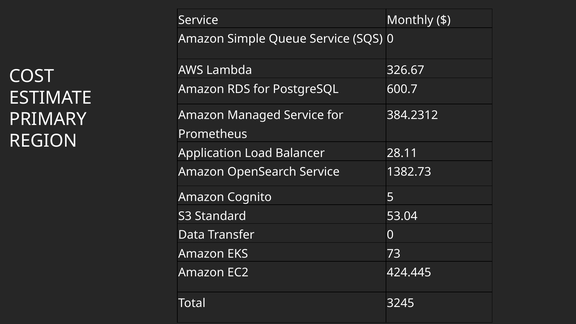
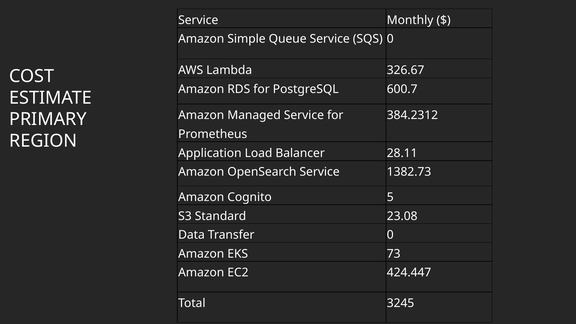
53.04: 53.04 -> 23.08 (402, 216)
424.445: 424.445 -> 424.447 (409, 273)
